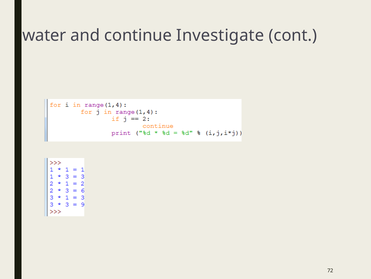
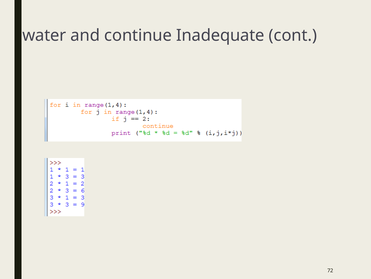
Investigate: Investigate -> Inadequate (220, 35)
